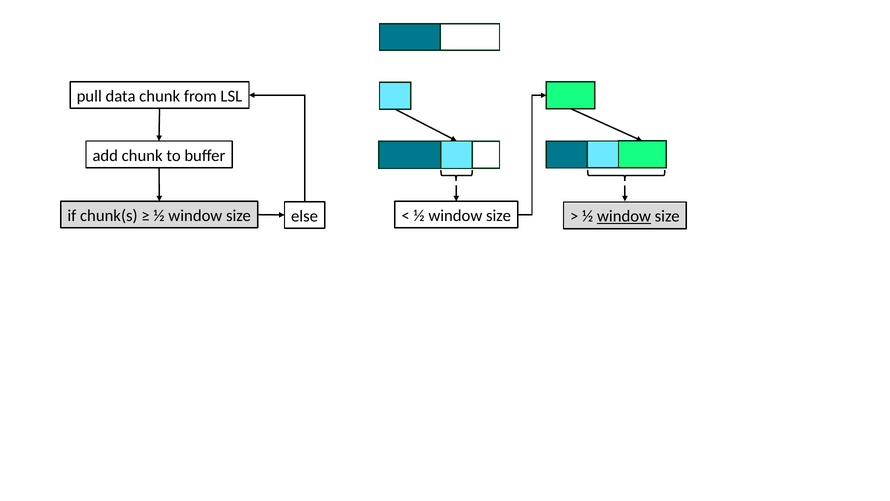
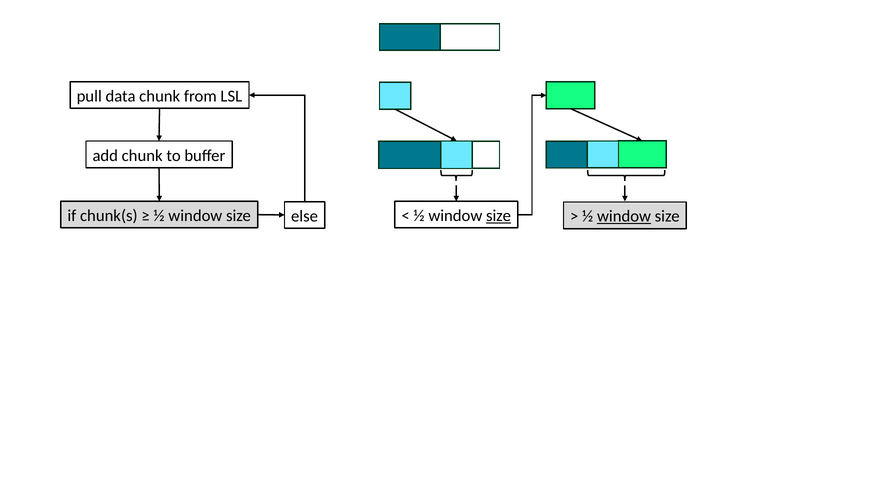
size underline: none -> present (499, 216)
